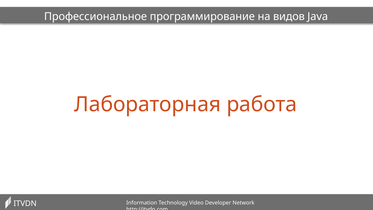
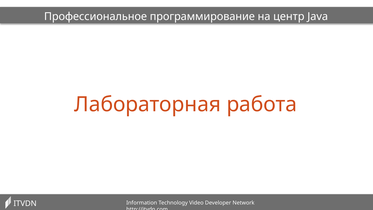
видов: видов -> центр (289, 16)
